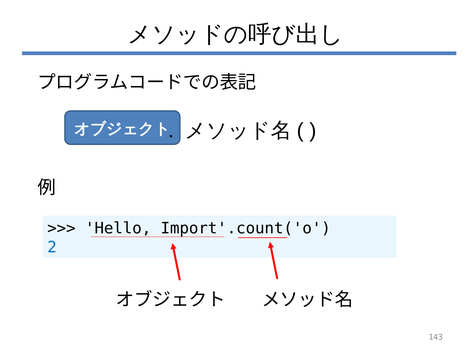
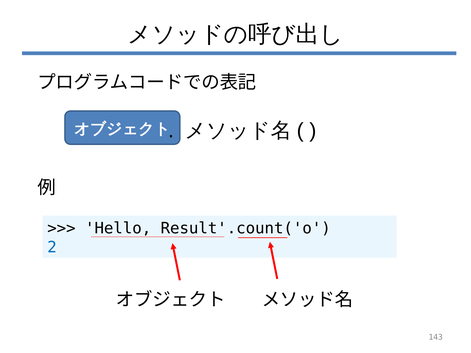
Import'.count('o: Import'.count('o -> Result'.count('o (246, 228)
